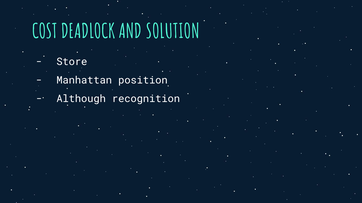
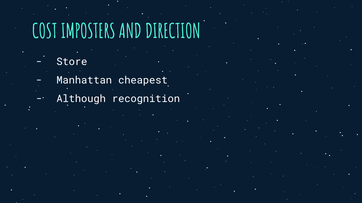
DEADLOCK: DEADLOCK -> IMPOSTERS (88, 32)
SOLUTION: SOLUTION -> DIRECTION (173, 32)
position: position -> cheapest (143, 80)
